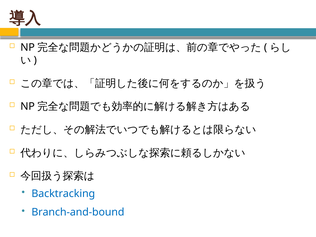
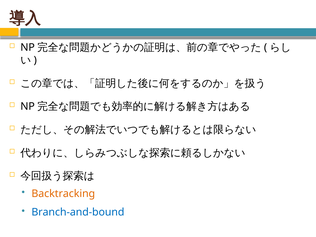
Backtracking colour: blue -> orange (63, 194)
